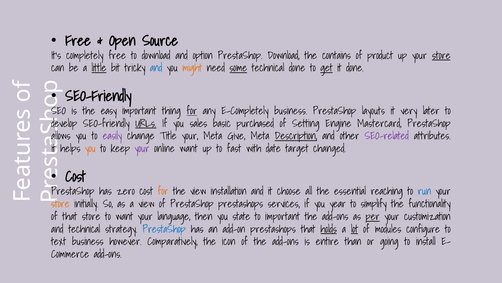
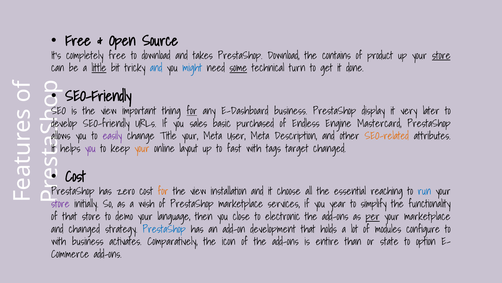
option: option -> takes (203, 55)
might colour: orange -> blue (192, 68)
technical done: done -> turn (297, 68)
get underline: present -> none (327, 68)
is the easy: easy -> view (109, 111)
E-Completely: E-Completely -> E-Dashboard (245, 111)
layouts: layouts -> display (373, 111)
URLs underline: present -> none (146, 123)
Setting: Setting -> Endless (306, 123)
Give: Give -> User (236, 136)
Description underline: present -> none (296, 136)
SEO-related colour: purple -> orange (387, 136)
you colour: orange -> purple (90, 148)
your colour: purple -> orange (142, 148)
online want: want -> layout (189, 148)
date: date -> tags (273, 148)
store colour: orange -> purple (60, 204)
a view: view -> wish (146, 204)
PrestaShop prestashops: prestashops -> marketplace (241, 204)
to want: want -> demo (124, 216)
state: state -> close (241, 216)
to important: important -> electronic (283, 216)
your customization: customization -> marketplace (427, 216)
and technical: technical -> changed (84, 229)
add-on prestashops: prestashops -> development (273, 229)
holds underline: present -> none (329, 229)
lot underline: present -> none (355, 229)
text: text -> with (59, 241)
however: however -> activates (125, 241)
going: going -> state (389, 241)
install: install -> option (426, 241)
